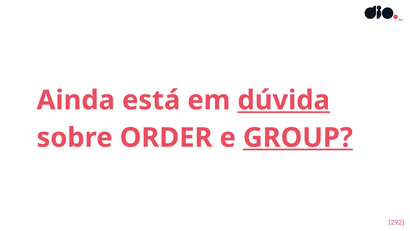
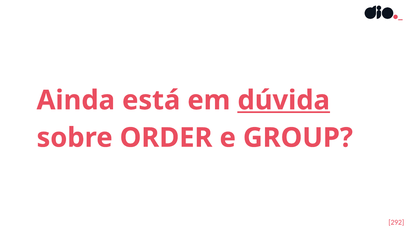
GROUP underline: present -> none (298, 138)
